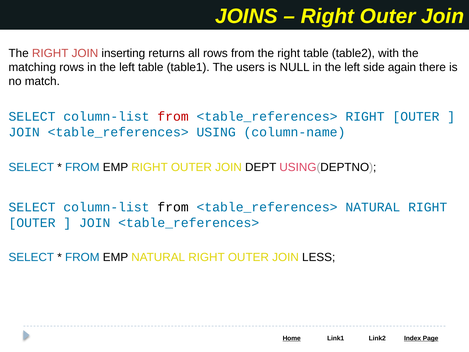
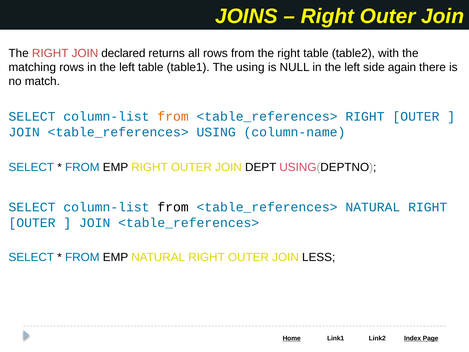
inserting: inserting -> declared (123, 53)
The users: users -> using (250, 67)
from colour: red -> orange (173, 117)
